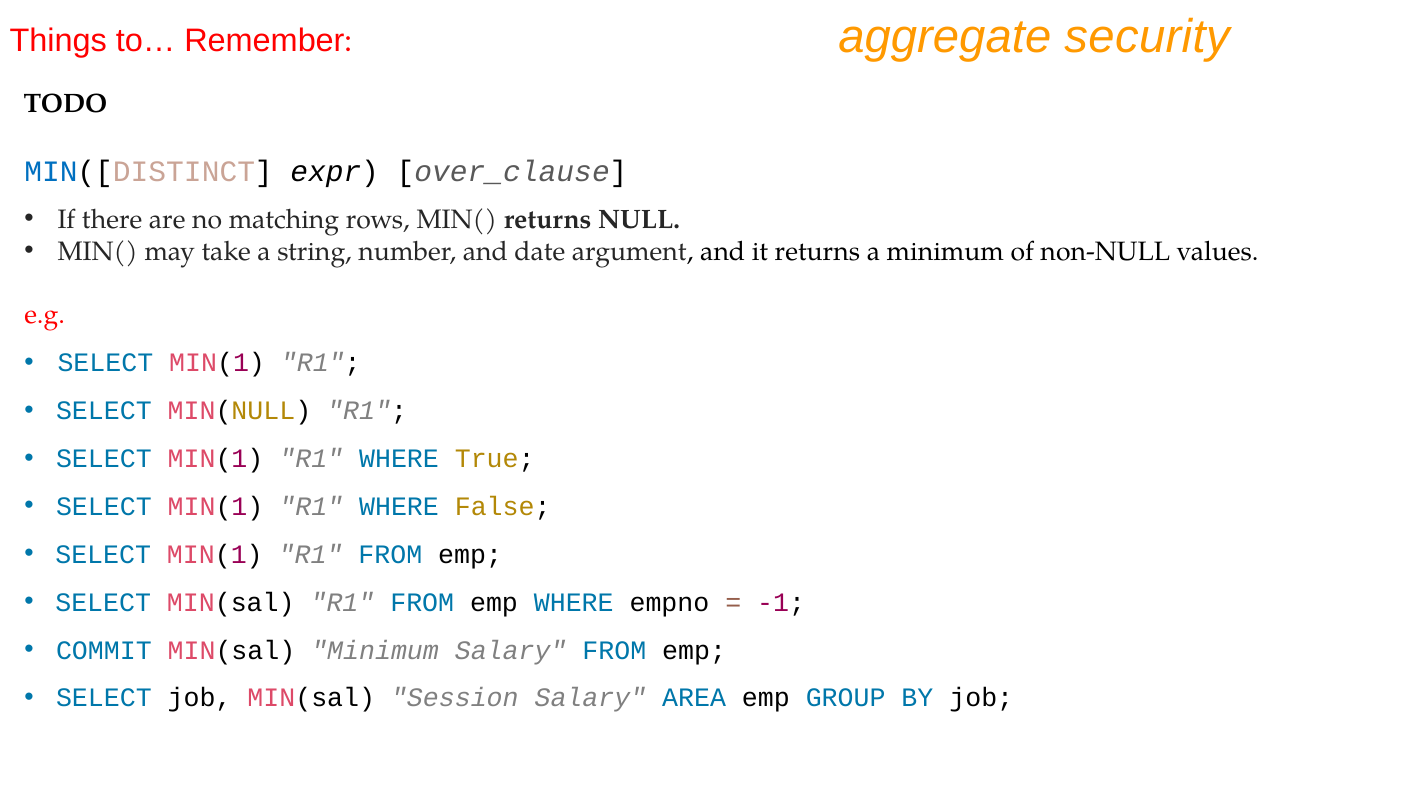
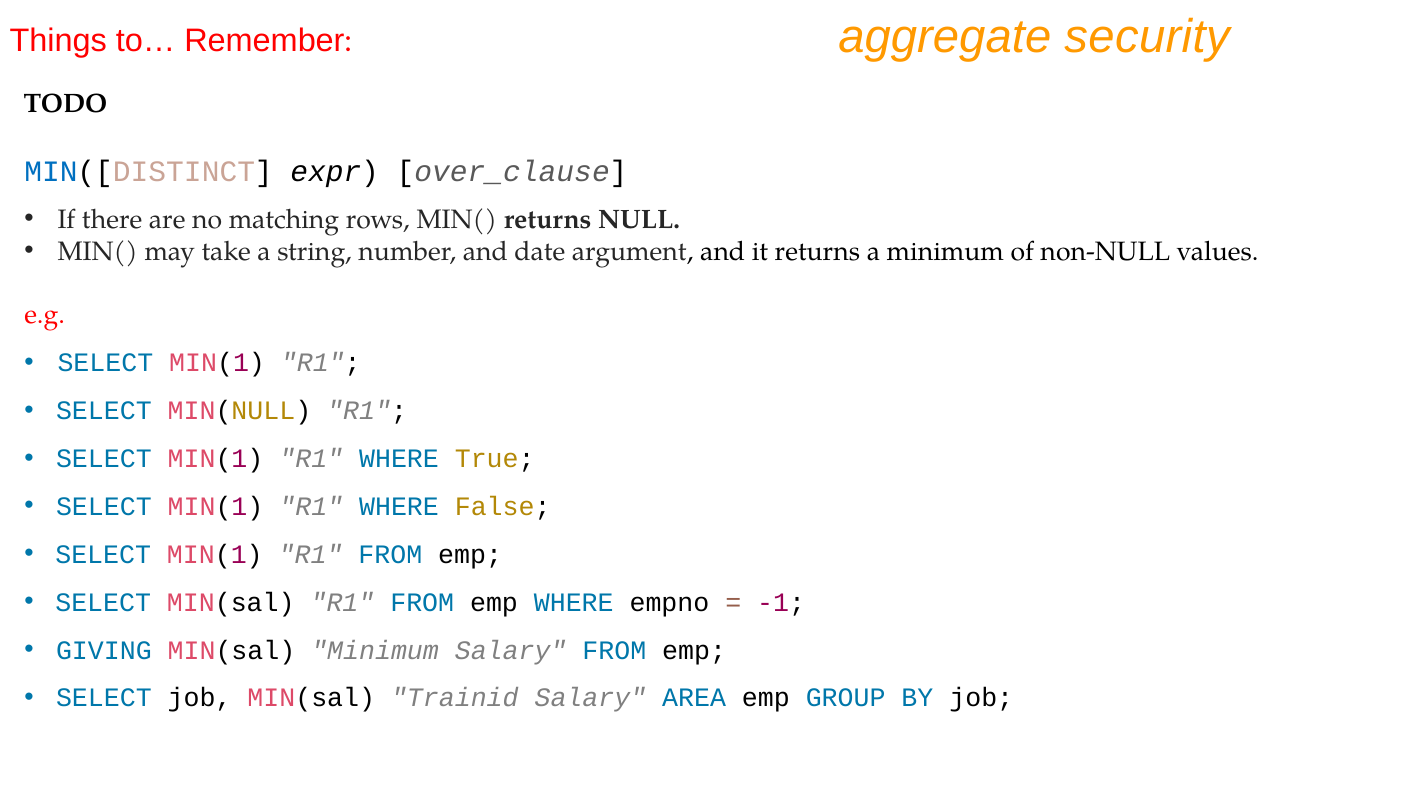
COMMIT: COMMIT -> GIVING (104, 650)
Session: Session -> Trainid (455, 698)
